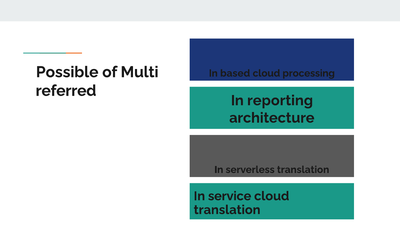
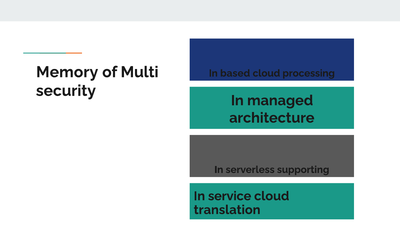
Possible: Possible -> Memory (67, 72)
referred: referred -> security (66, 91)
reporting: reporting -> managed (280, 100)
serverless translation: translation -> supporting (303, 170)
